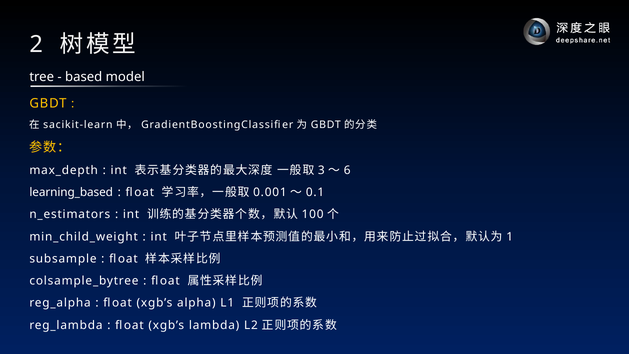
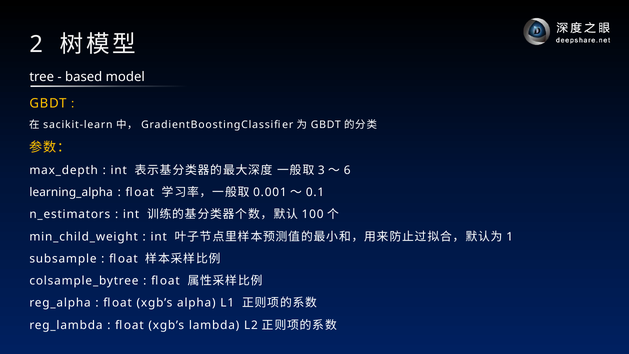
learning_based: learning_based -> learning_alpha (71, 192)
